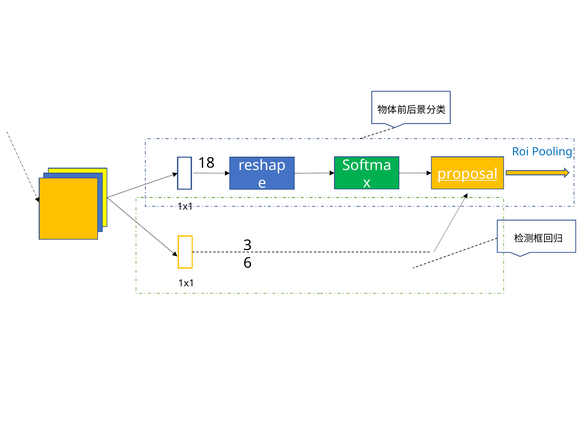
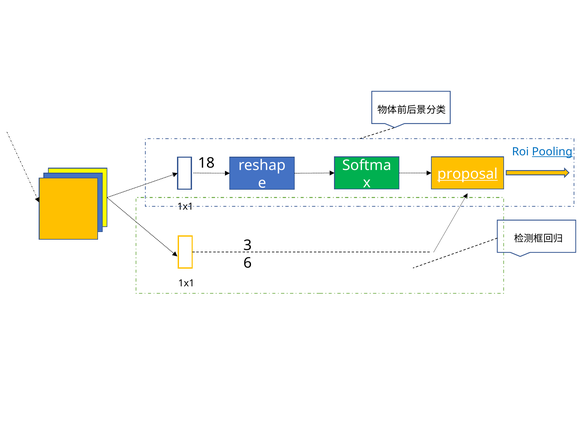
Pooling underline: none -> present (552, 152)
